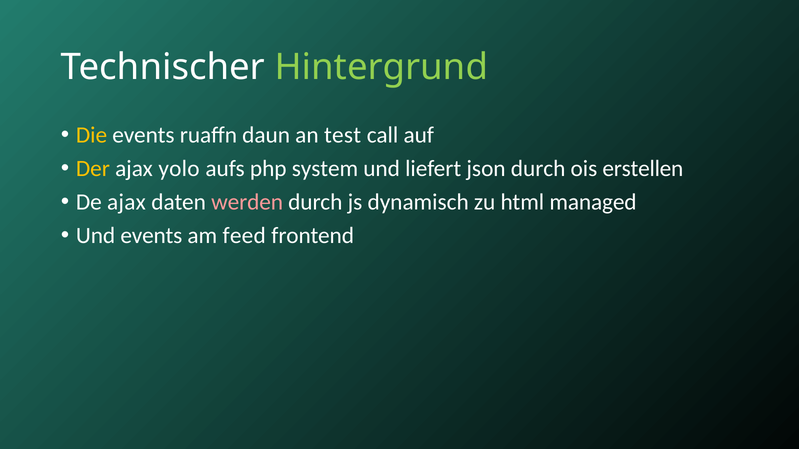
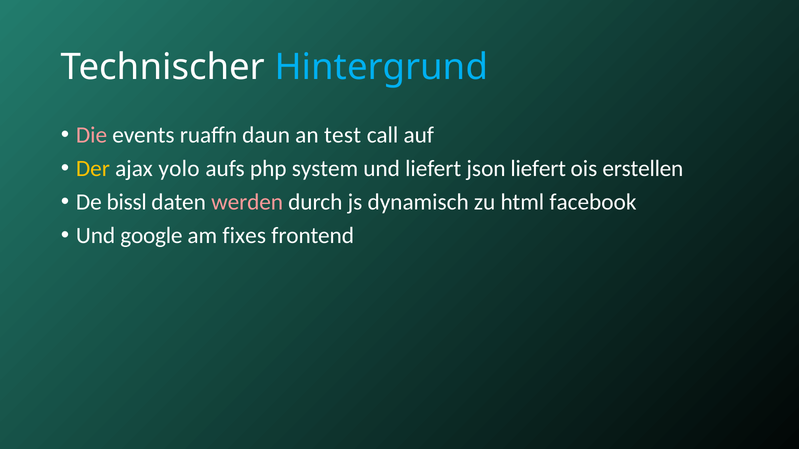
Hintergrund colour: light green -> light blue (381, 67)
Die colour: yellow -> pink (91, 135)
json durch: durch -> liefert (538, 169)
De ajax: ajax -> bissl (127, 202)
managed: managed -> facebook (593, 202)
Und events: events -> google (151, 236)
feed: feed -> fixes (244, 236)
